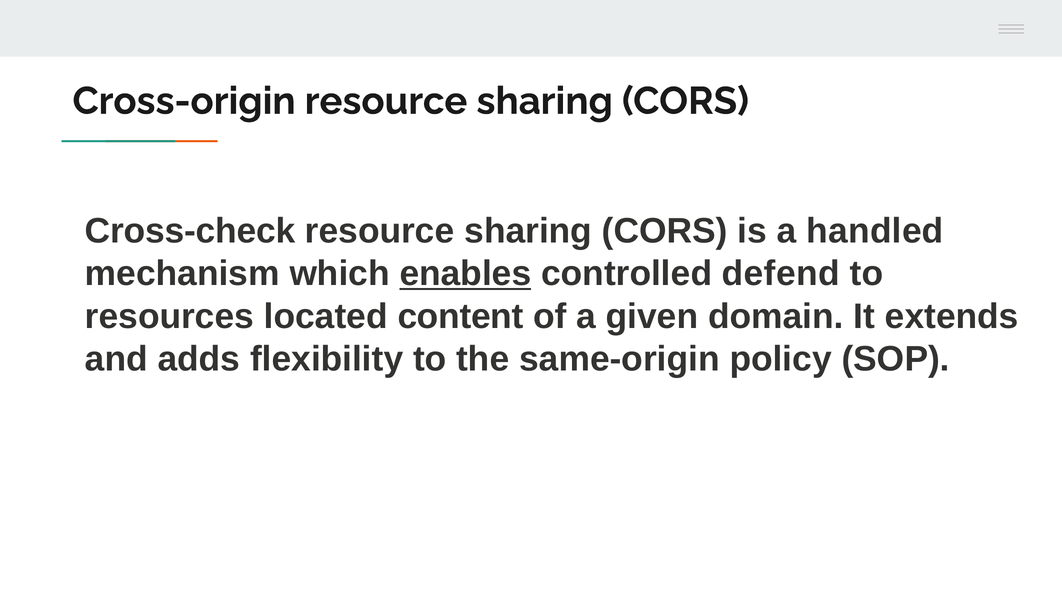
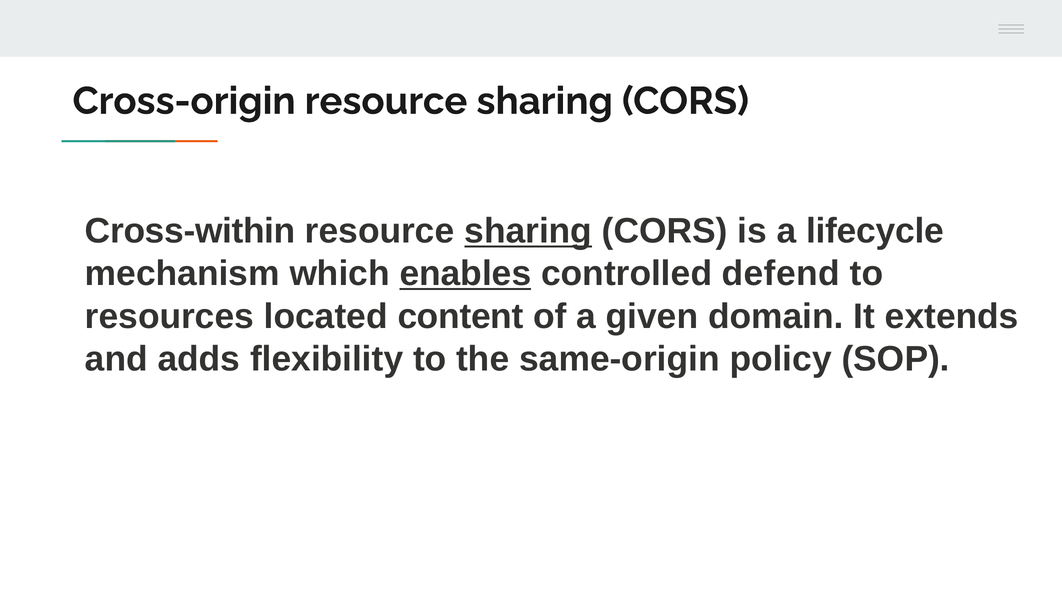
Cross-check: Cross-check -> Cross-within (190, 231)
sharing underline: none -> present (528, 231)
handled: handled -> lifecycle (875, 231)
